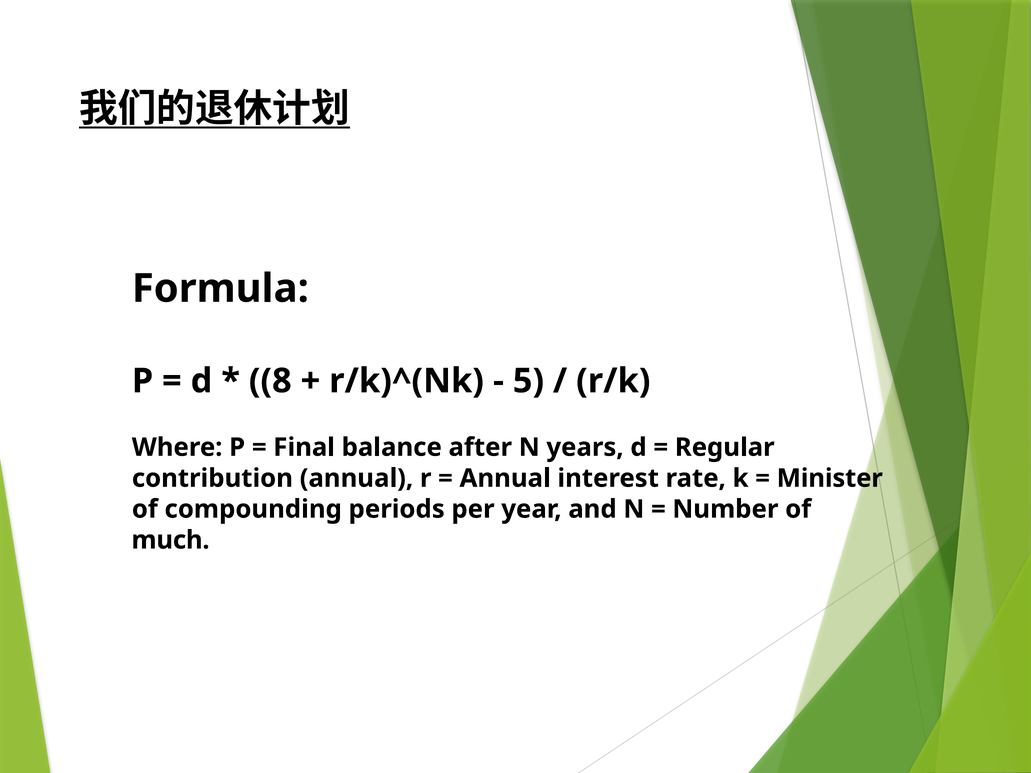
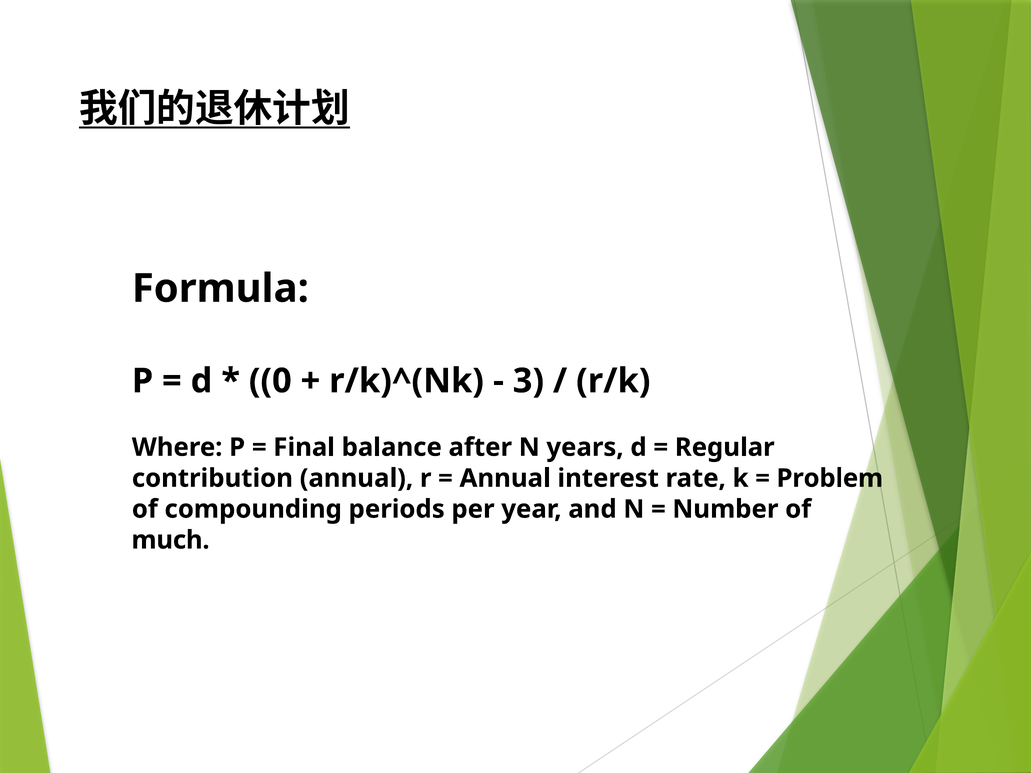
8: 8 -> 0 (270, 381)
5: 5 -> 3 (528, 381)
Minister: Minister -> Problem (830, 478)
